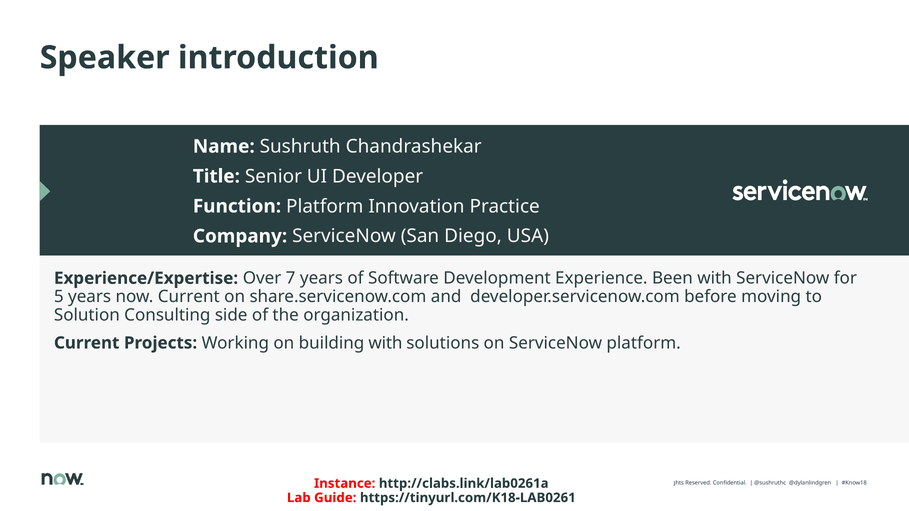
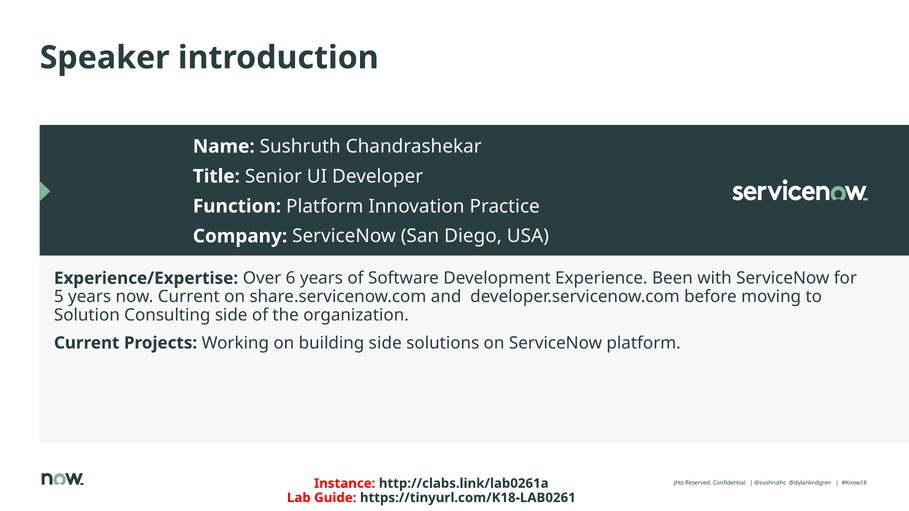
7: 7 -> 6 (291, 278)
building with: with -> side (385, 343)
